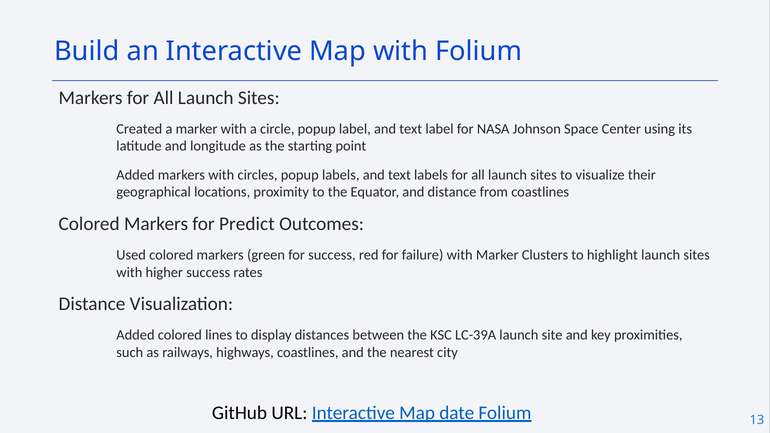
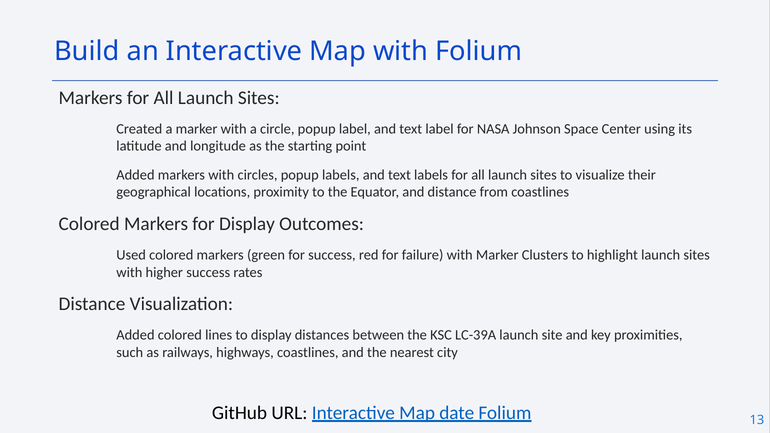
for Predict: Predict -> Display (247, 224)
